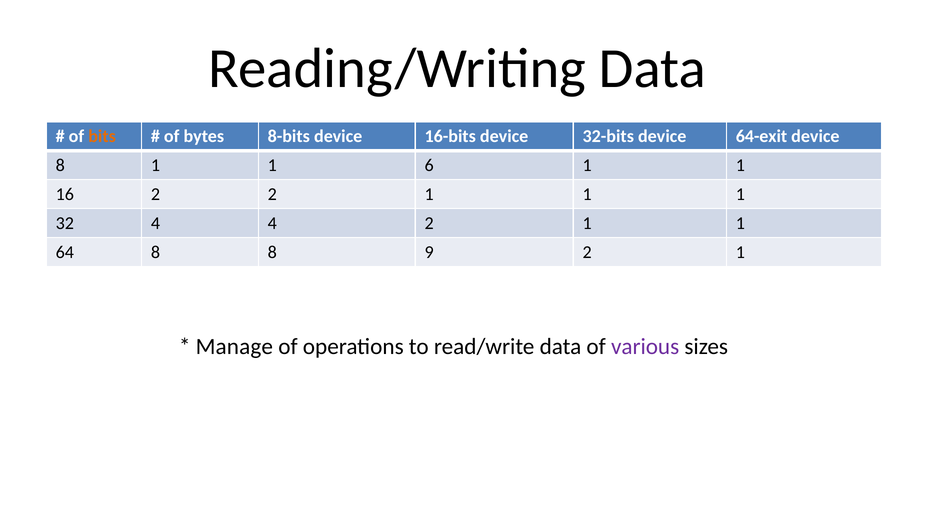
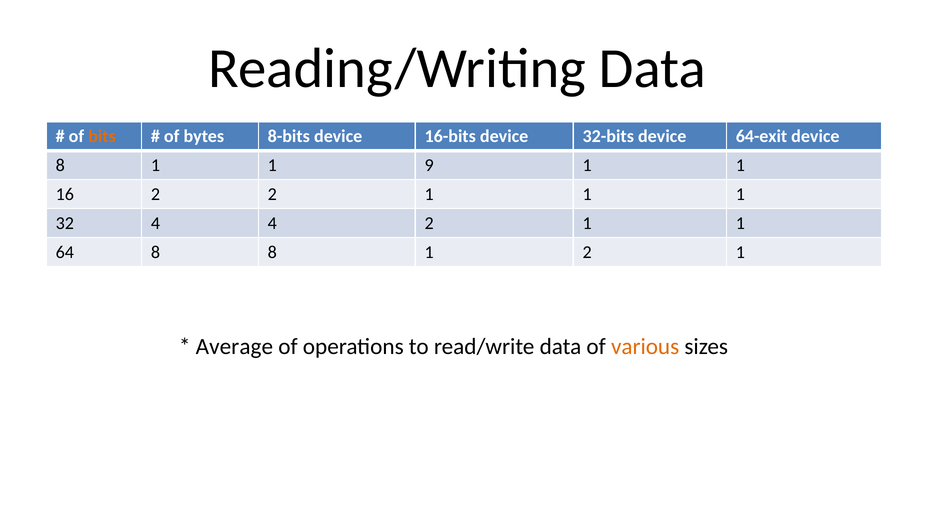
6: 6 -> 9 (429, 165)
8 8 9: 9 -> 1 (429, 252)
Manage: Manage -> Average (234, 347)
various colour: purple -> orange (645, 347)
